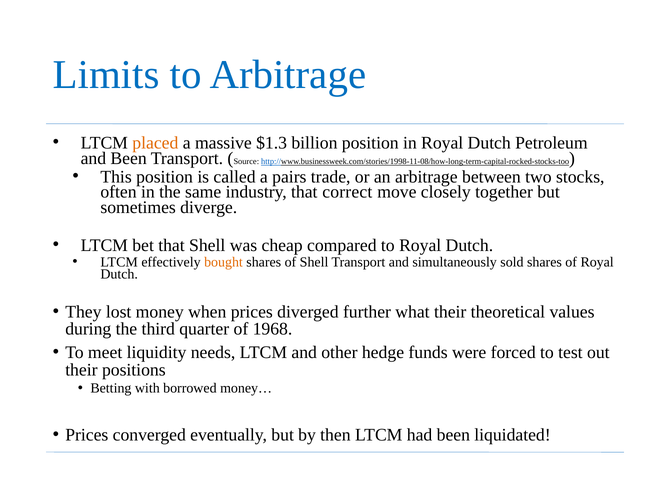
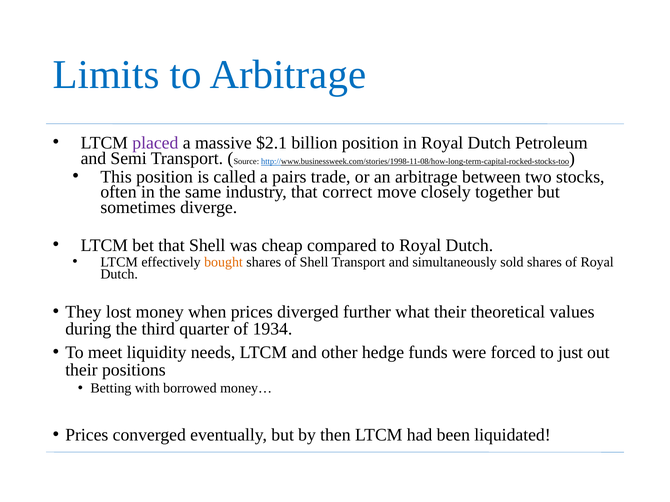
placed colour: orange -> purple (155, 143)
$1.3: $1.3 -> $2.1 (272, 143)
and Been: Been -> Semi (129, 159)
1968: 1968 -> 1934 (272, 329)
test: test -> just (570, 353)
